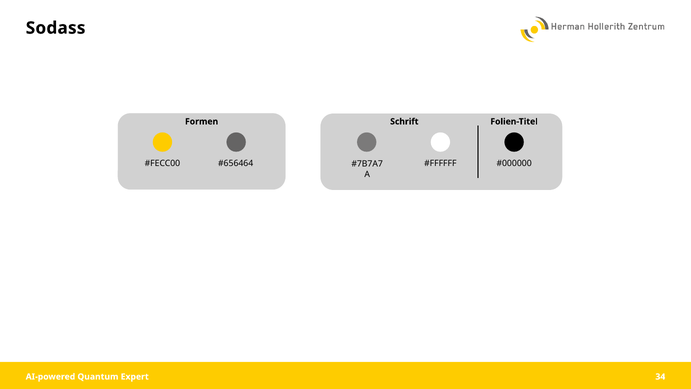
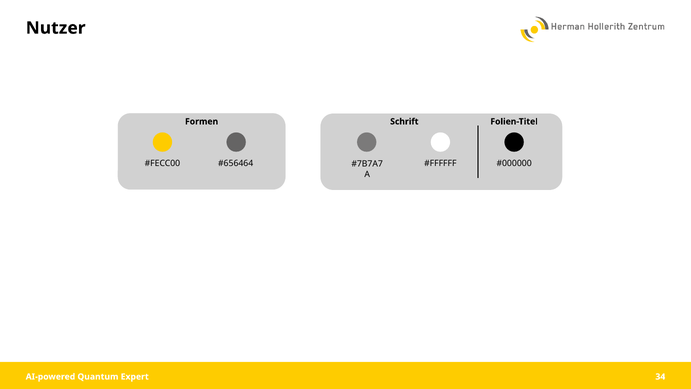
Sodass: Sodass -> Nutzer (56, 28)
